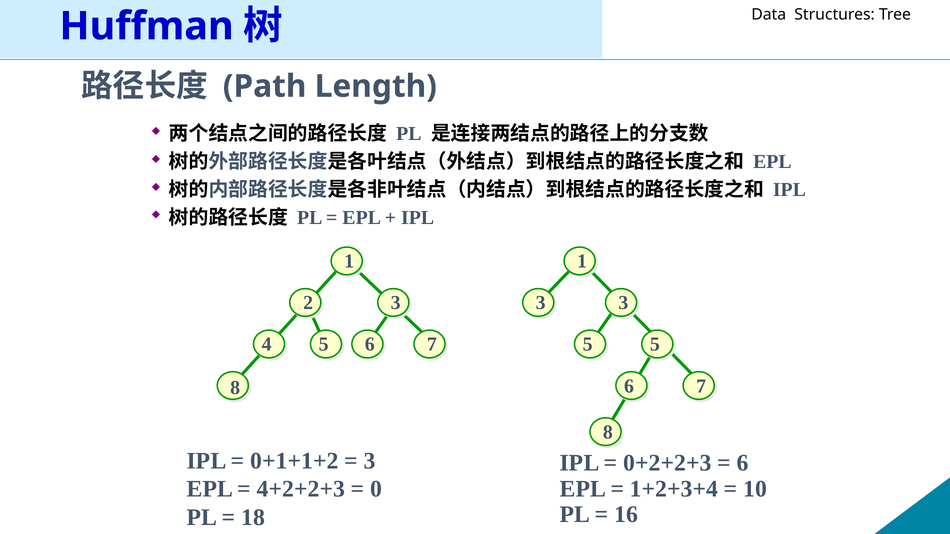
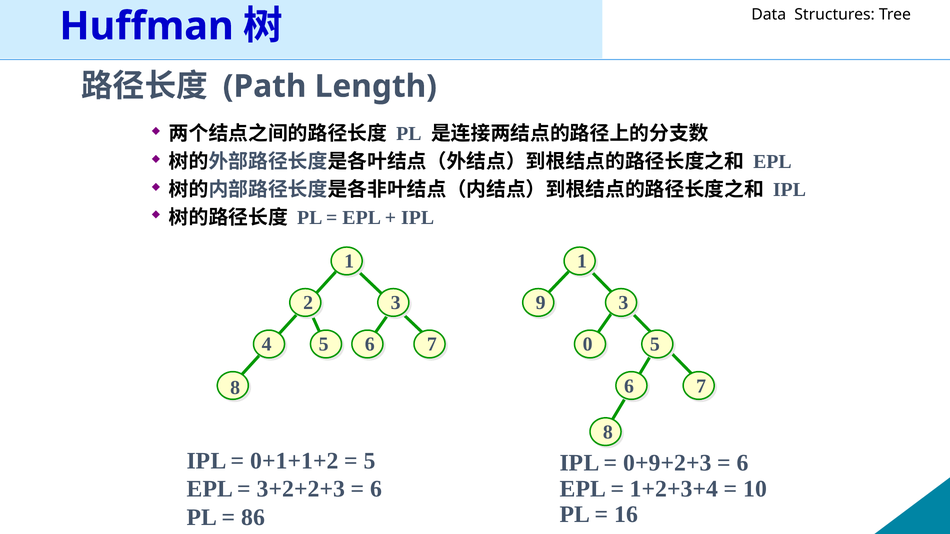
2 3: 3 -> 9 (541, 303)
4 5: 5 -> 0 (588, 345)
3: 3 -> 5 (370, 461)
0+2+2+3: 0+2+2+3 -> 0+9+2+3 (667, 463)
4+2+2+3: 4+2+2+3 -> 3+2+2+3 (301, 490)
0: 0 -> 6 (376, 490)
18: 18 -> 86 (253, 518)
